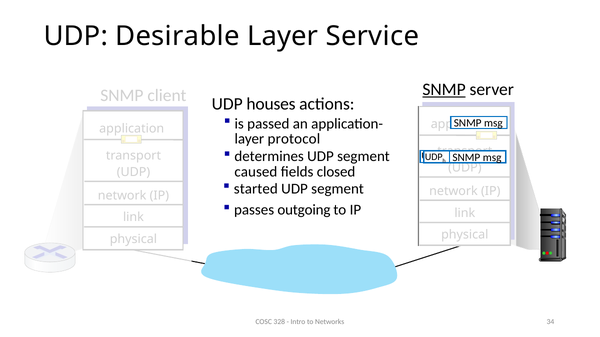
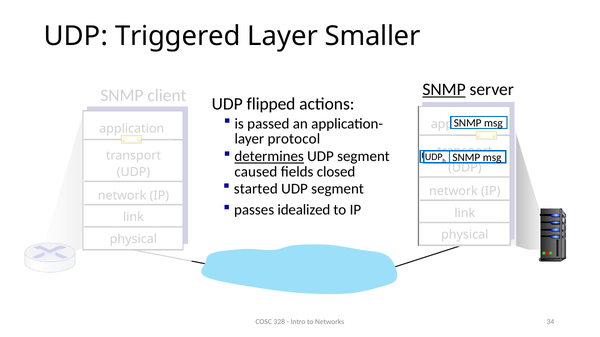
Desirable: Desirable -> Triggered (178, 36)
Service: Service -> Smaller (373, 36)
houses: houses -> flipped (271, 104)
determines underline: none -> present (269, 157)
outgoing: outgoing -> idealized (304, 210)
